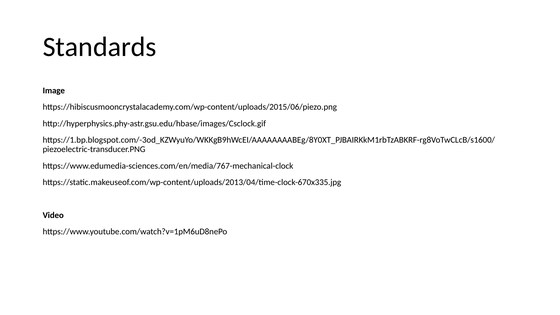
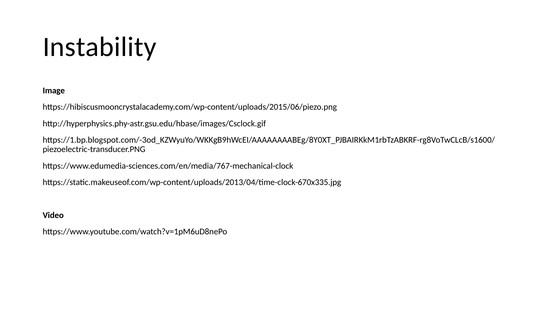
Standards: Standards -> Instability (100, 47)
